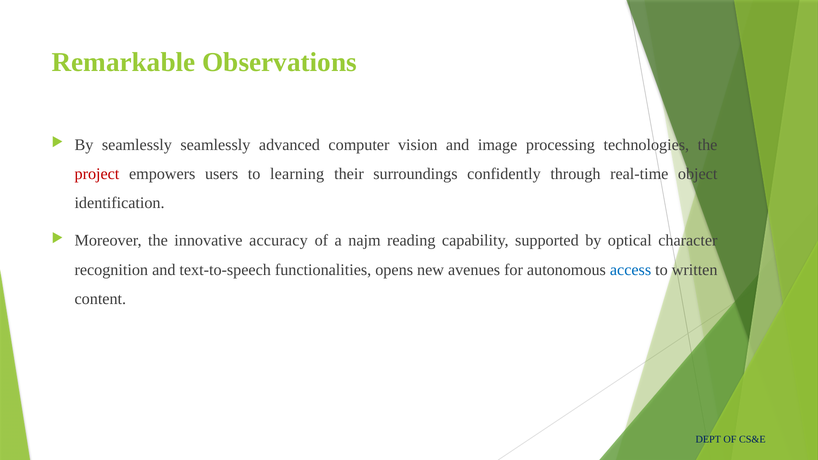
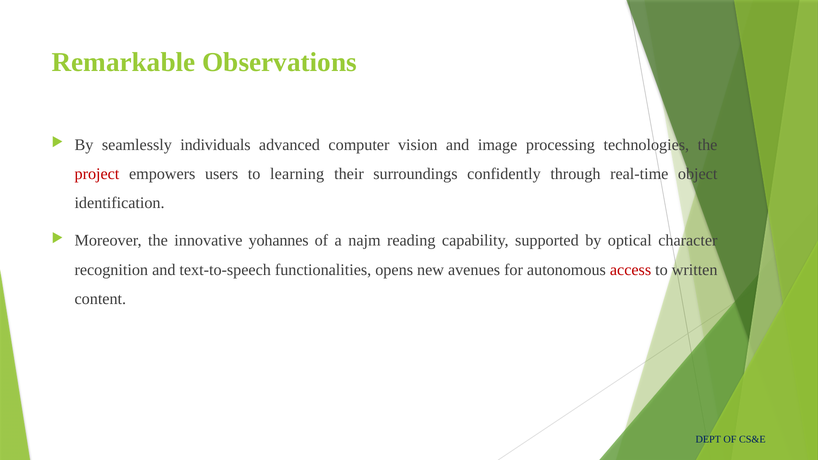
seamlessly seamlessly: seamlessly -> individuals (215, 145)
accuracy: accuracy -> yohannes (279, 241)
access colour: blue -> red (631, 270)
